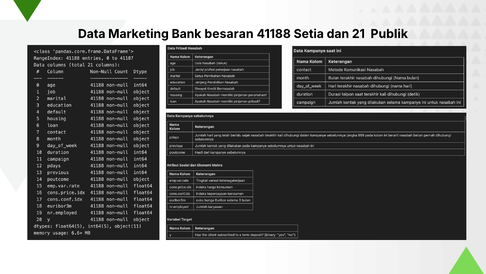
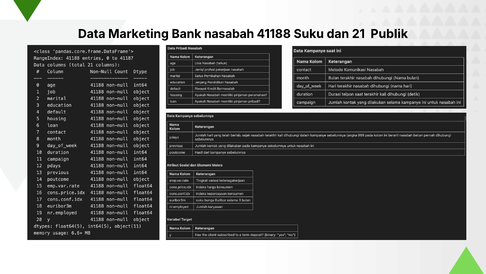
besaran: besaran -> nasabah (229, 34)
Setia: Setia -> Suku (309, 34)
